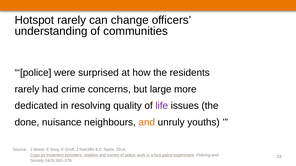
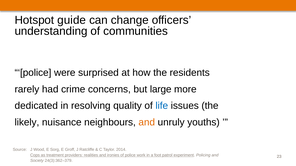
Hotspot rarely: rarely -> guide (72, 20)
life colour: purple -> blue (162, 106)
done: done -> likely (27, 123)
